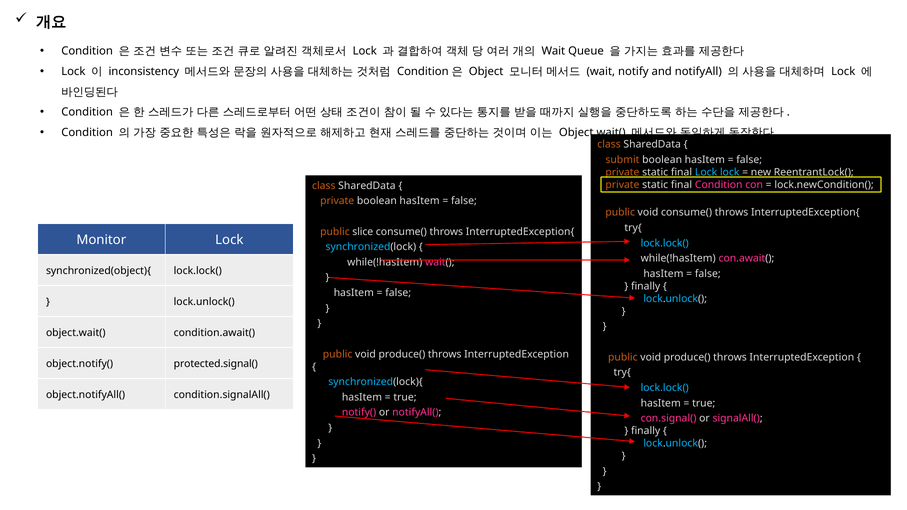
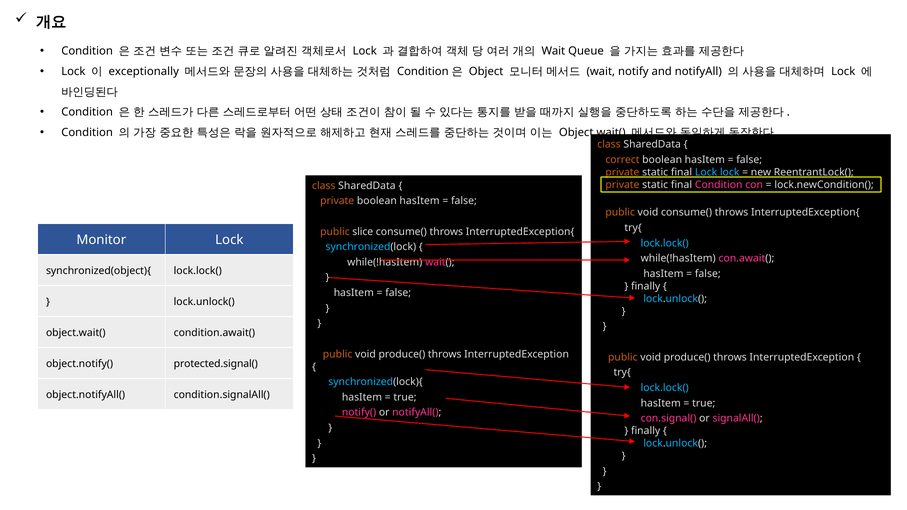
inconsistency: inconsistency -> exceptionally (144, 71)
submit: submit -> correct (622, 160)
